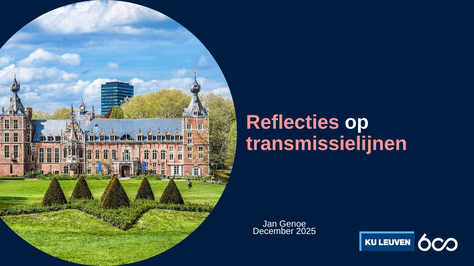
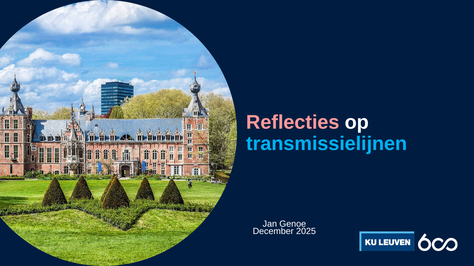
transmissielijnen colour: pink -> light blue (327, 144)
